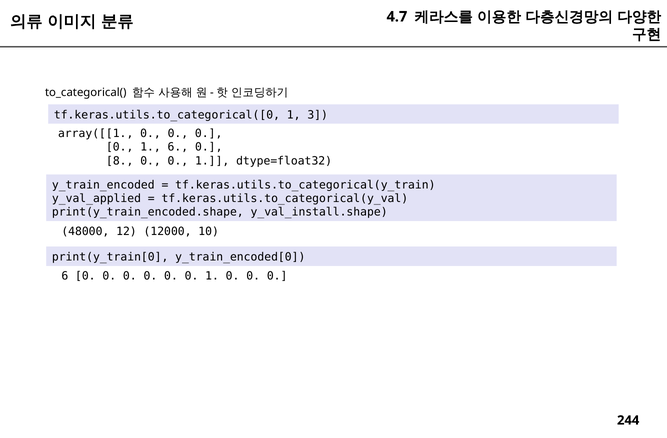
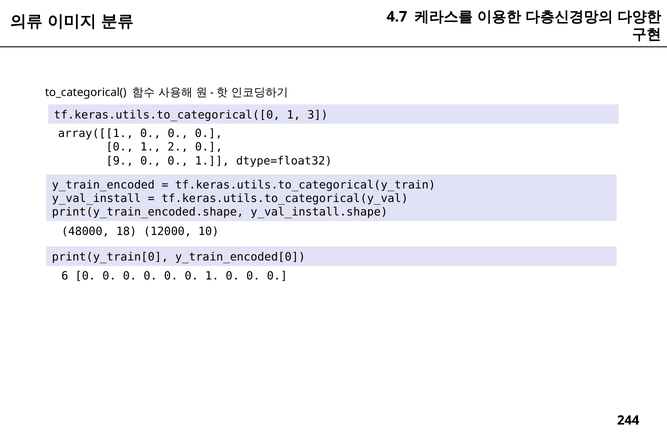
1 6: 6 -> 2 (178, 147)
8: 8 -> 9 (120, 161)
y_val_applied: y_val_applied -> y_val_install (96, 199)
12: 12 -> 18 (126, 232)
